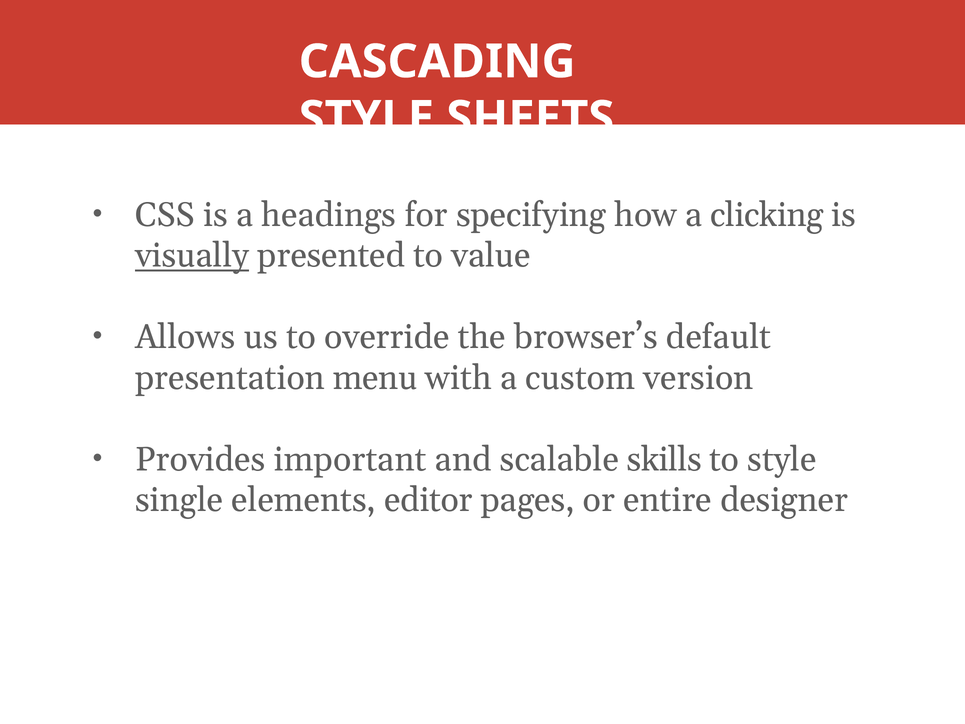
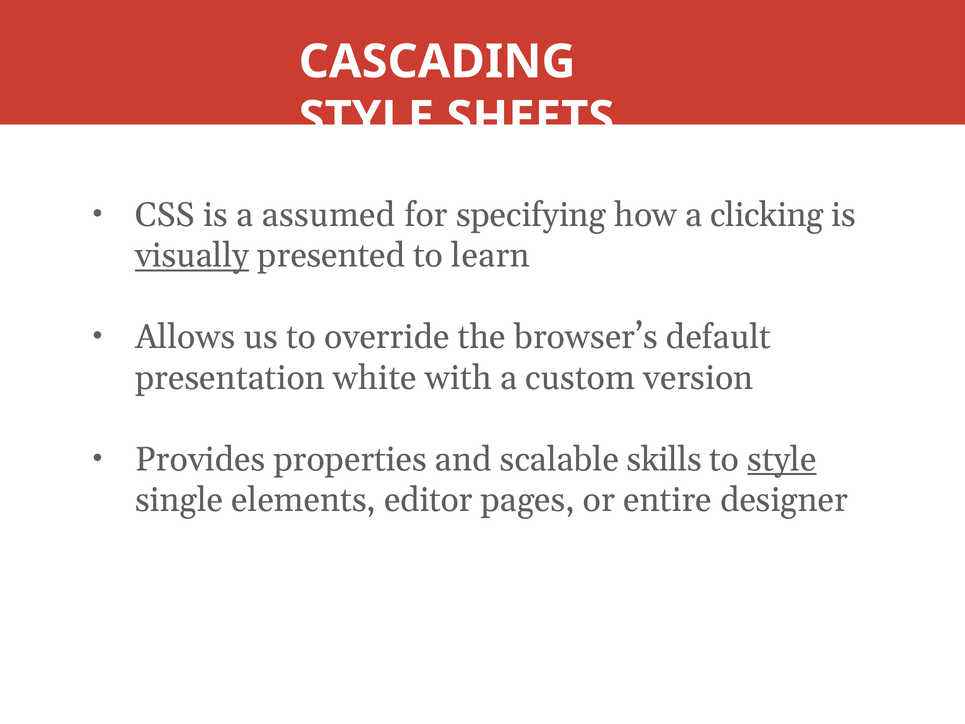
headings: headings -> assumed (329, 215)
value: value -> learn (491, 256)
menu: menu -> white (375, 378)
important: important -> properties (350, 459)
style underline: none -> present (782, 459)
